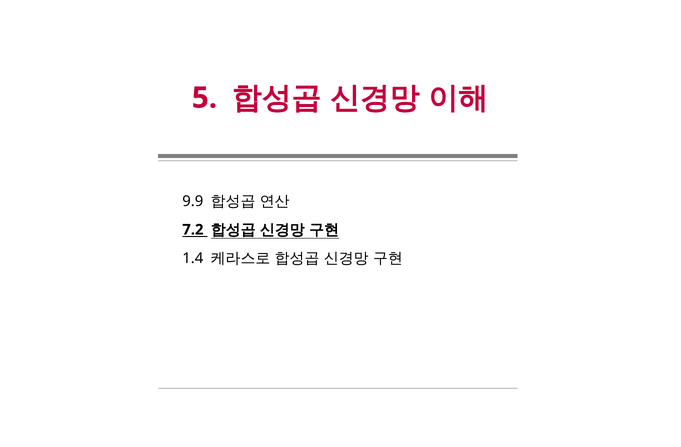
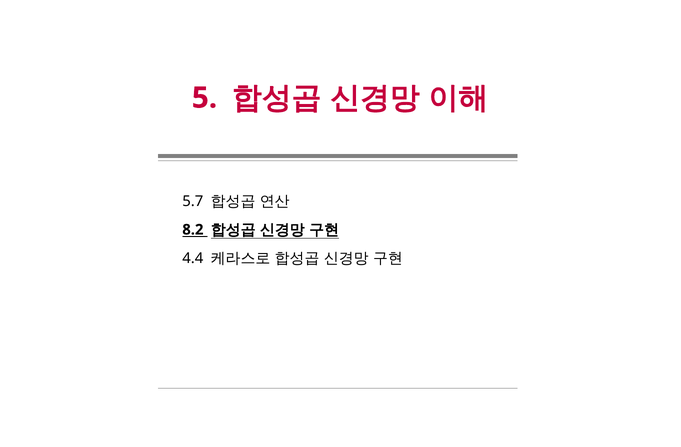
9.9: 9.9 -> 5.7 (193, 201)
7.2: 7.2 -> 8.2 (193, 230)
1.4: 1.4 -> 4.4 (193, 258)
